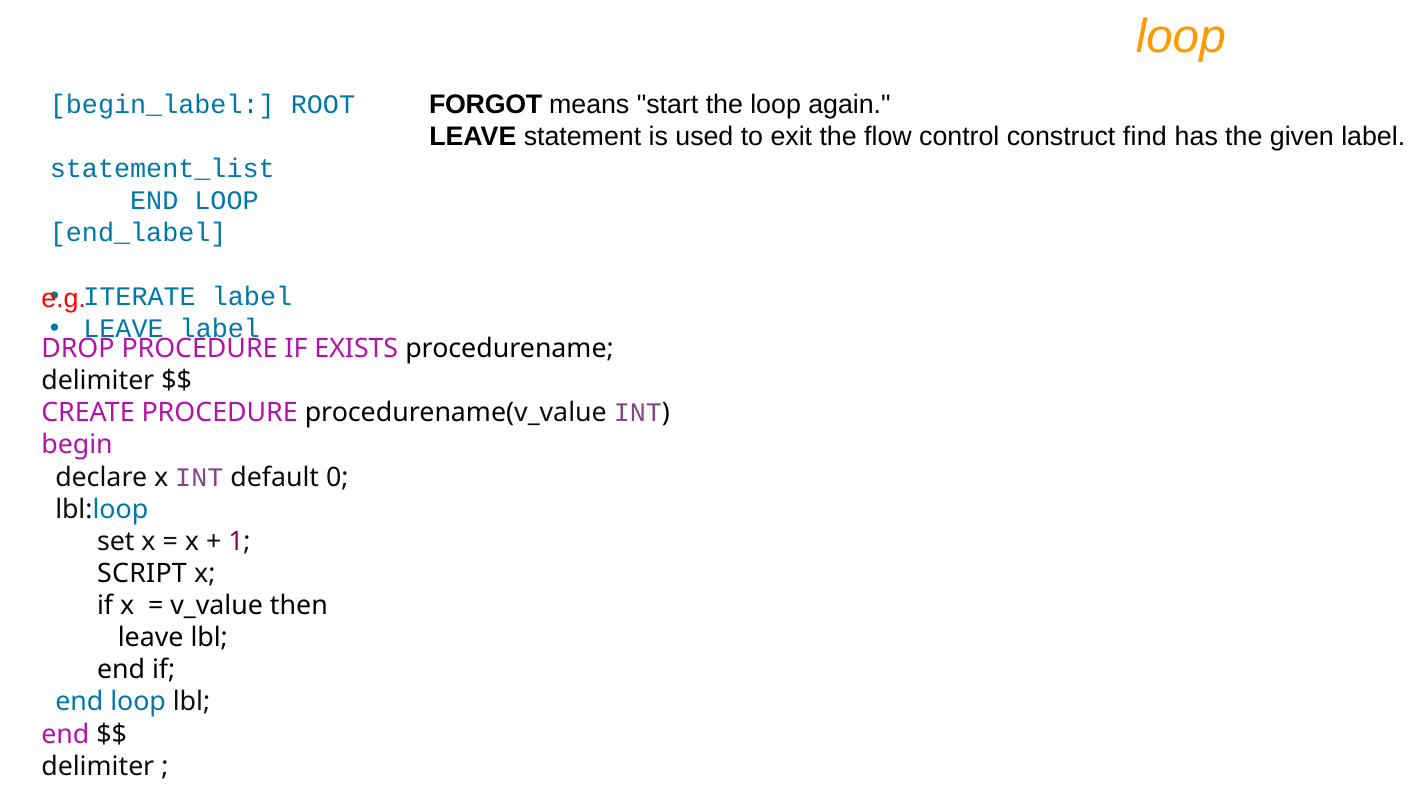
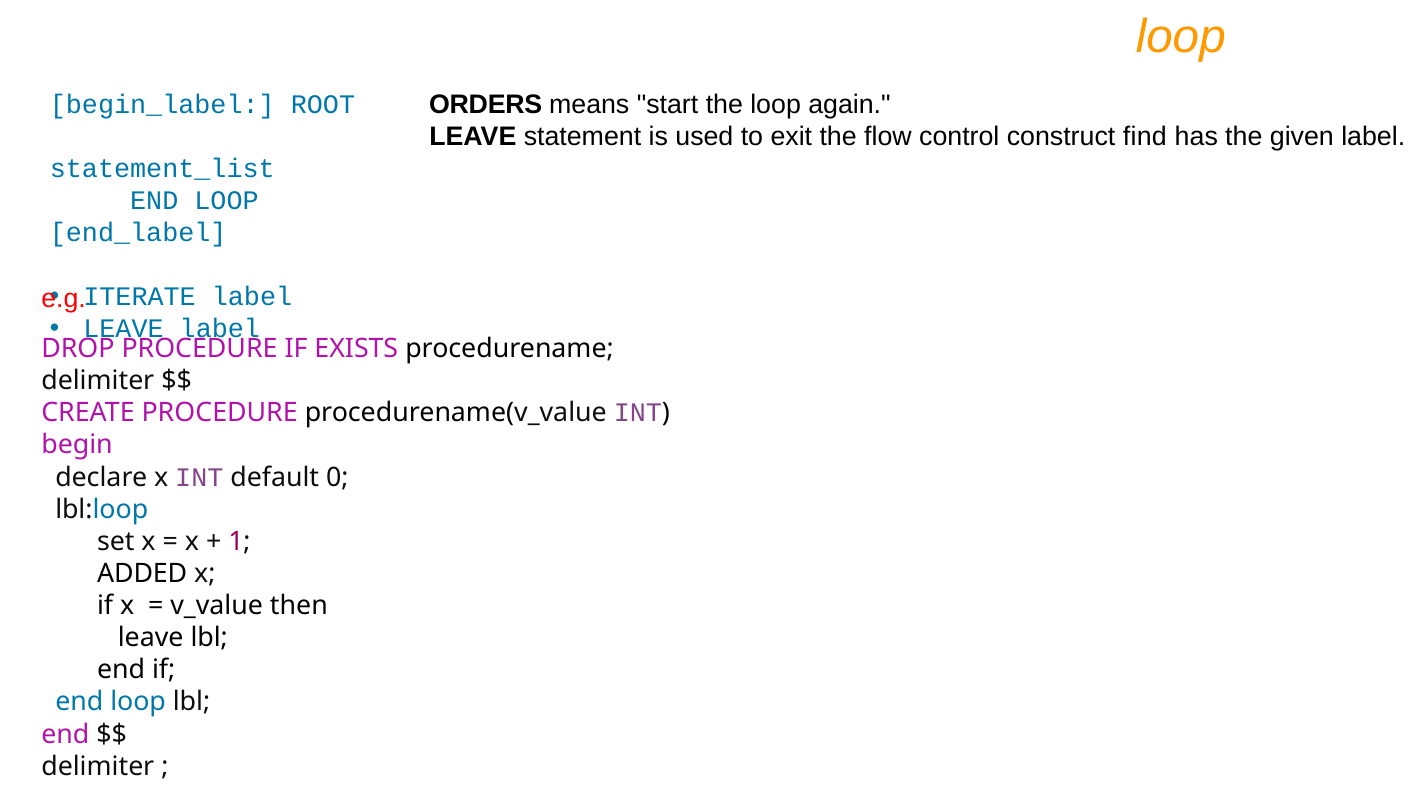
FORGOT: FORGOT -> ORDERS (486, 104)
SCRIPT: SCRIPT -> ADDED (142, 574)
